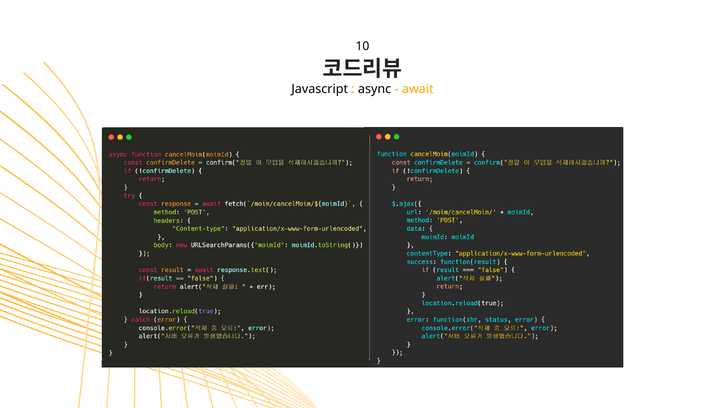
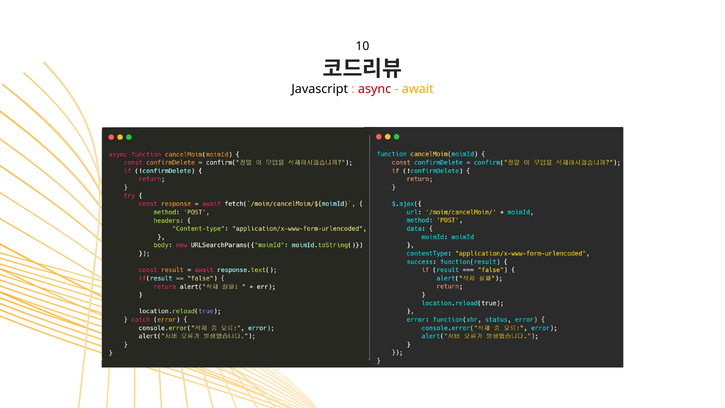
async colour: black -> red (375, 89)
